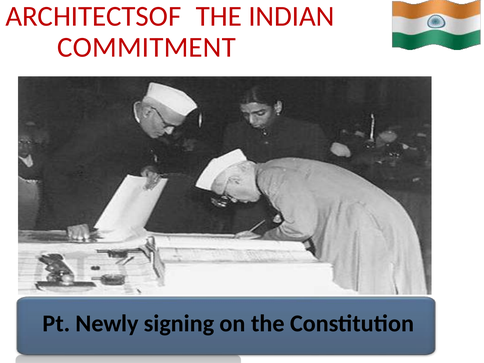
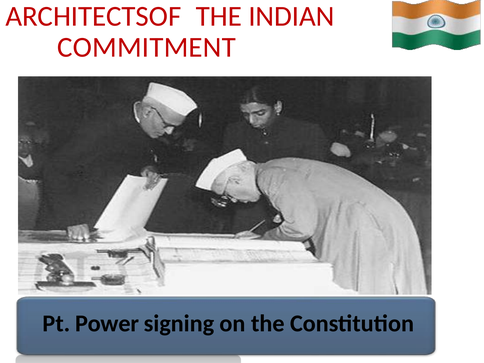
Newly: Newly -> Power (107, 323)
